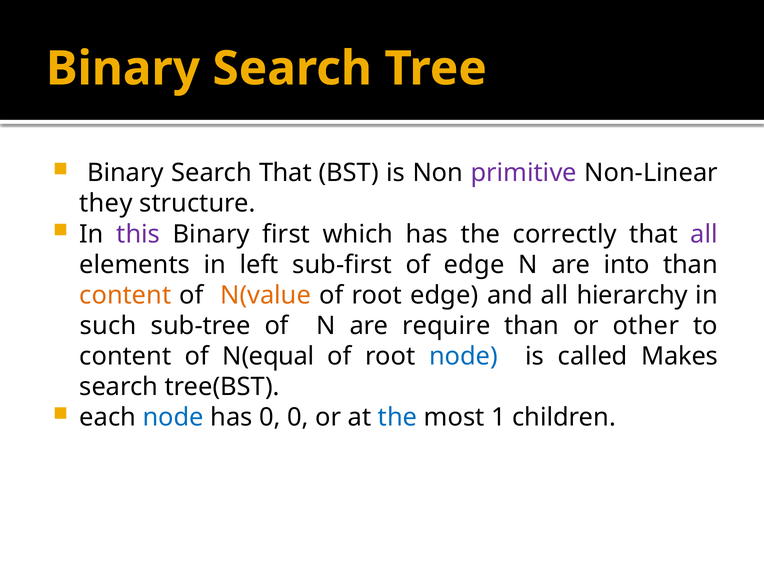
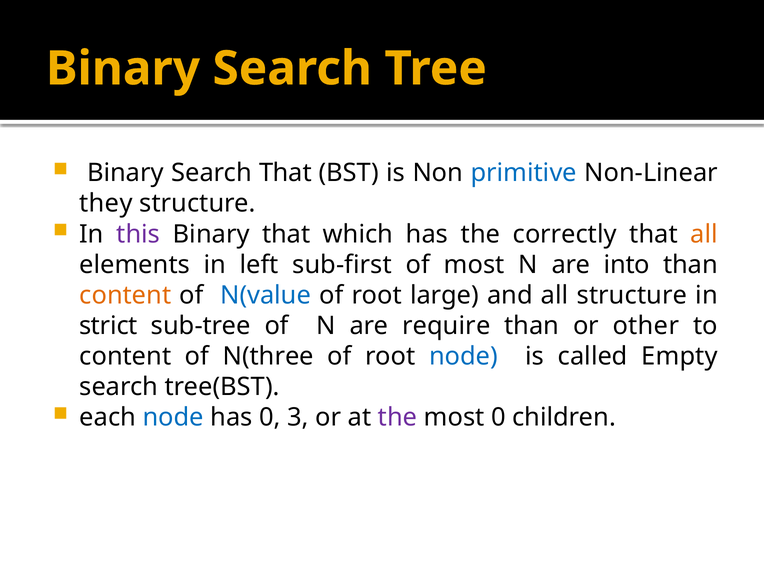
primitive colour: purple -> blue (524, 173)
Binary first: first -> that (286, 234)
all colour: purple -> orange (704, 234)
of edge: edge -> most (474, 265)
N(value colour: orange -> blue (266, 295)
root edge: edge -> large (444, 295)
all hierarchy: hierarchy -> structure (632, 295)
such: such -> strict (108, 326)
N(equal: N(equal -> N(three (268, 356)
Makes: Makes -> Empty (680, 356)
0 0: 0 -> 3 (298, 418)
the colour: blue -> purple (398, 418)
most 1: 1 -> 0 (498, 418)
